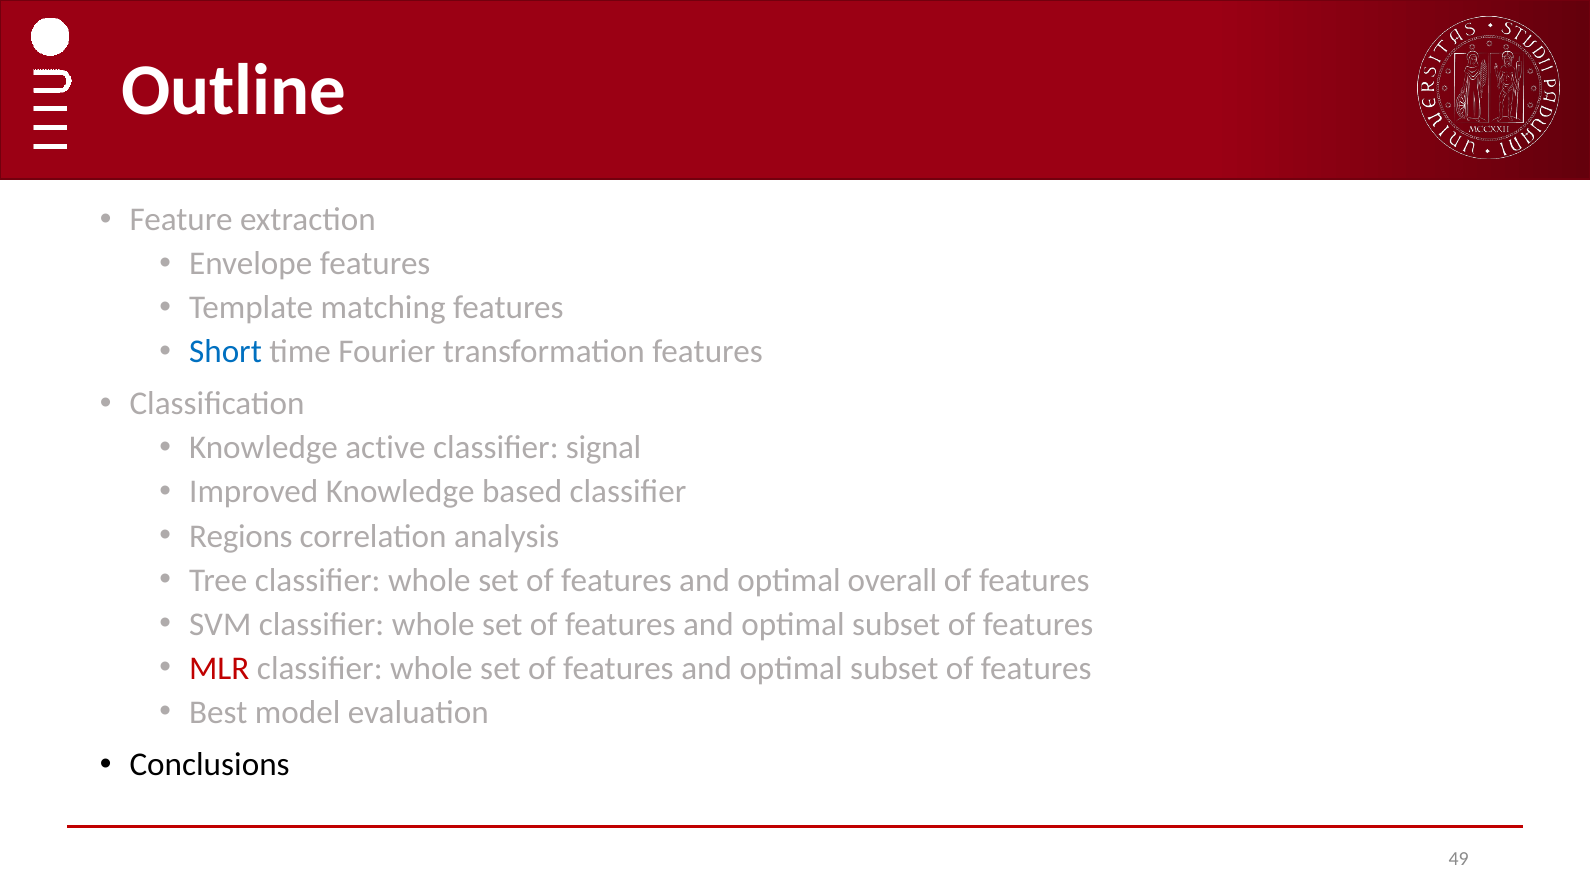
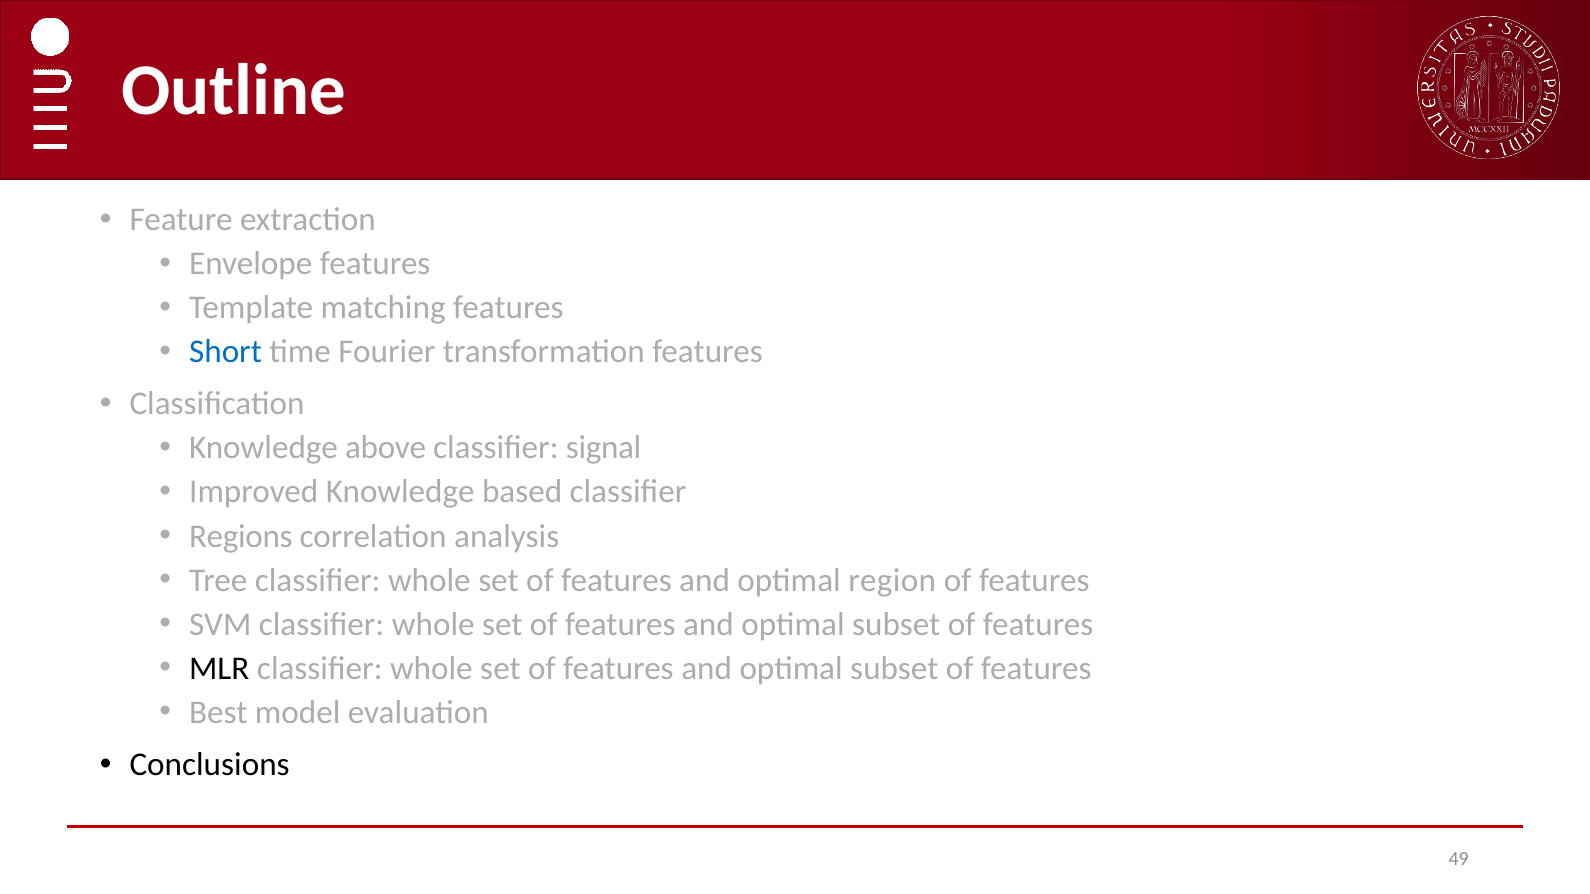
active: active -> above (386, 448)
overall: overall -> region (892, 580)
MLR colour: red -> black (219, 668)
